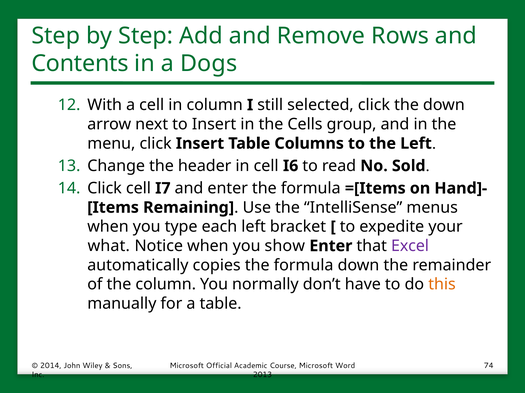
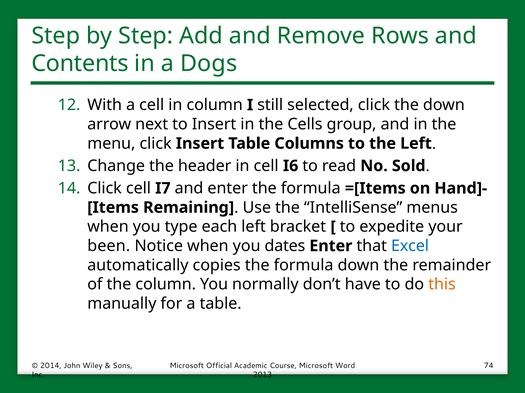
what: what -> been (109, 246)
show: show -> dates (285, 246)
Excel colour: purple -> blue (410, 246)
